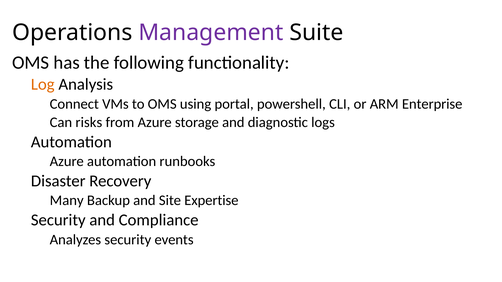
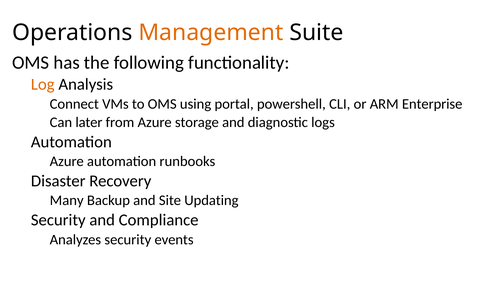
Management colour: purple -> orange (211, 32)
risks: risks -> later (89, 122)
Expertise: Expertise -> Updating (211, 201)
